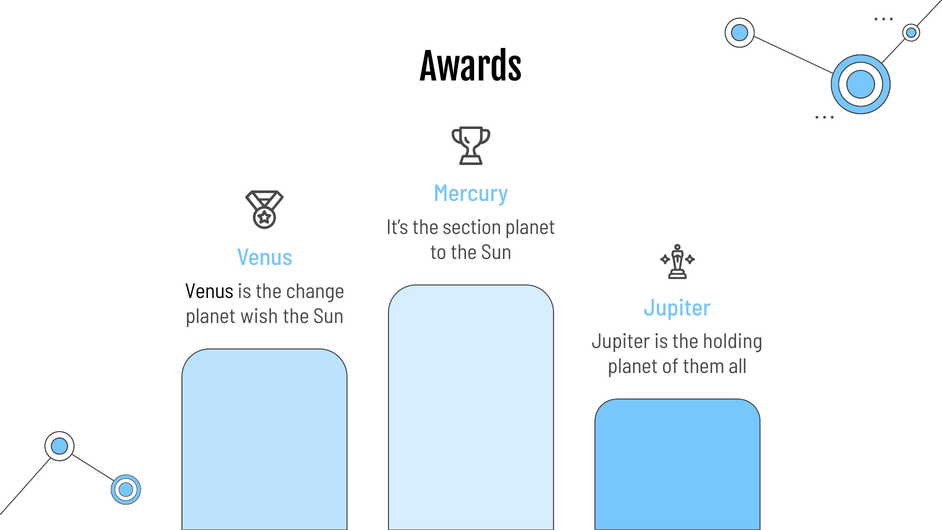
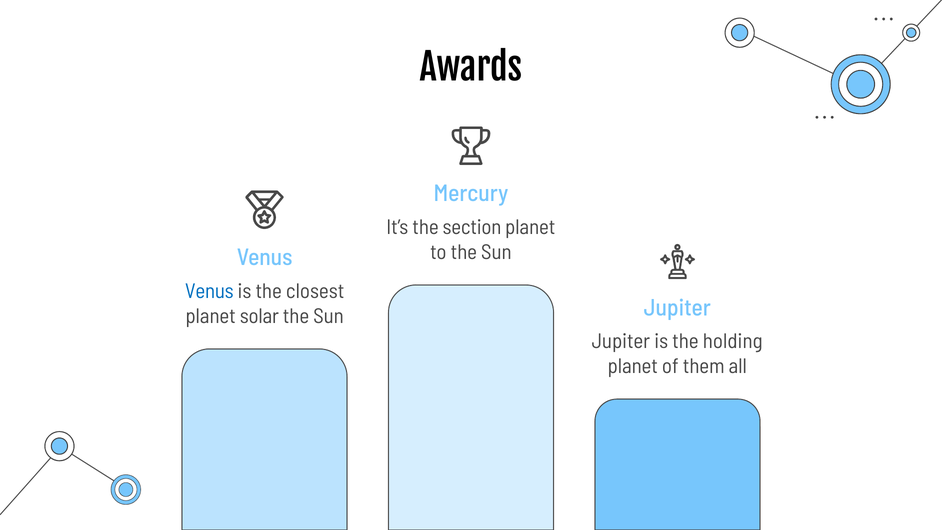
Venus colour: black -> blue (209, 291)
change: change -> closest (315, 291)
wish: wish -> solar (259, 316)
